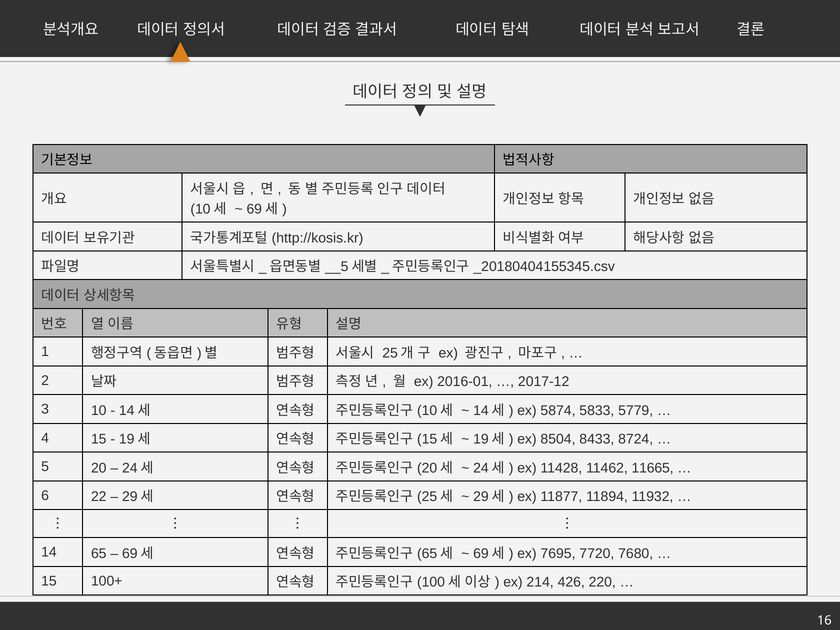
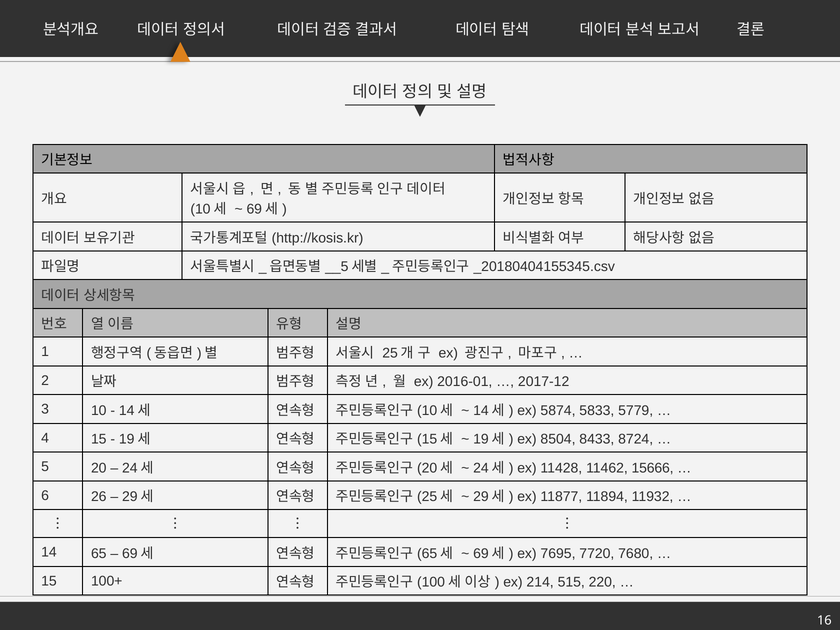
11665: 11665 -> 15666 (653, 468)
22: 22 -> 26 (99, 497)
426: 426 -> 515 (571, 582)
